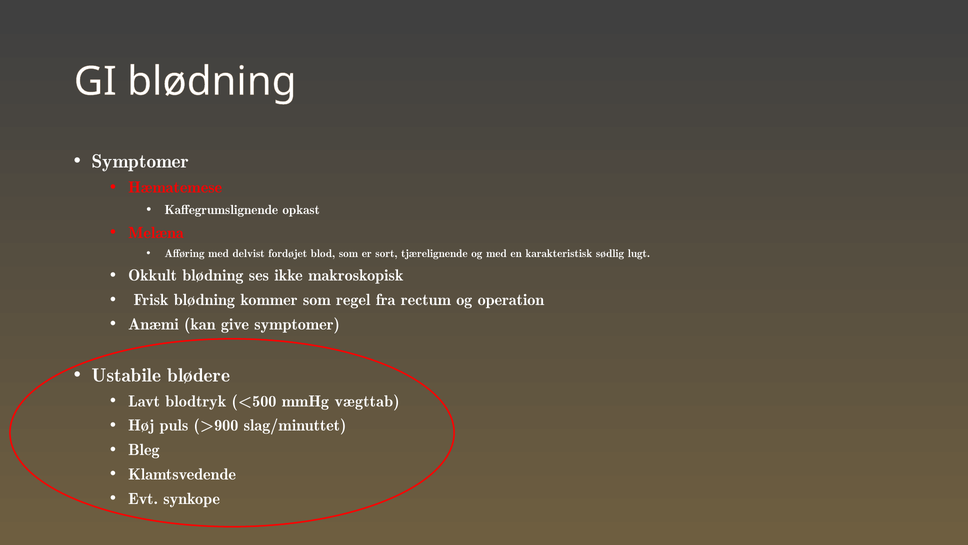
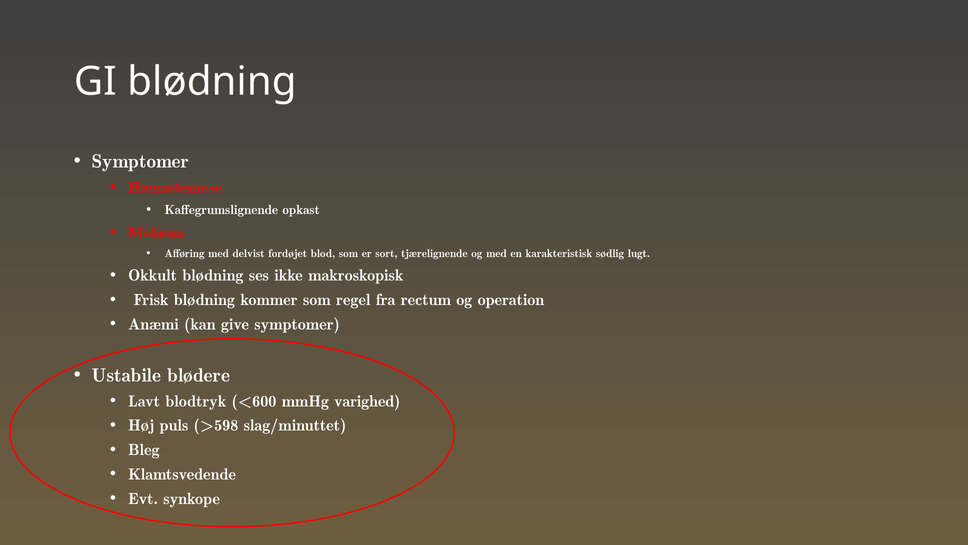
<500: <500 -> <600 (254, 401)
vægttab: vægttab -> varighed (367, 401)
>900: >900 -> >598 (216, 425)
